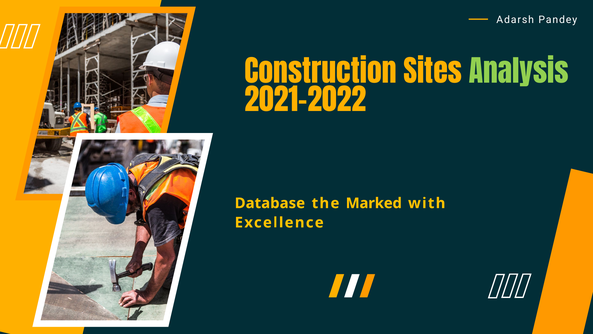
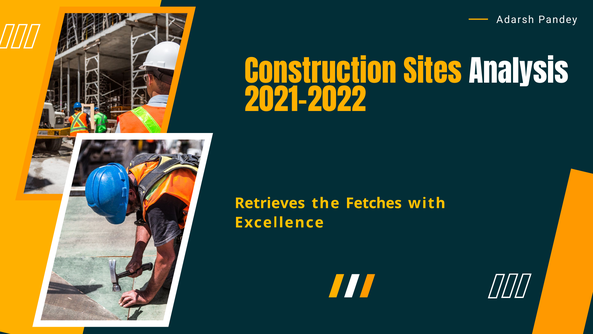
Analysis colour: light green -> white (519, 73)
Database: Database -> Retrieves (270, 203)
Marked: Marked -> Fetches (374, 203)
